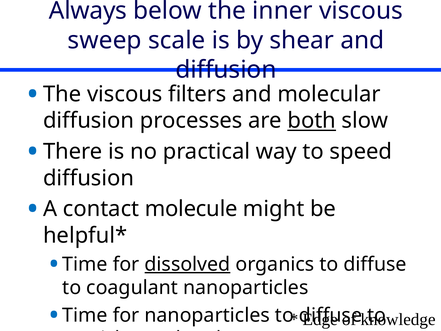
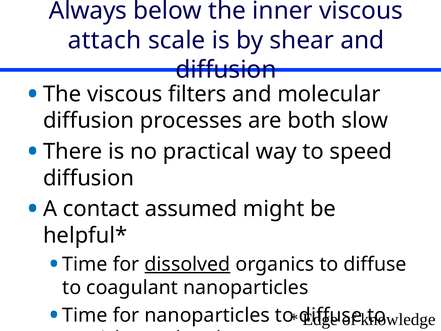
sweep: sweep -> attach (105, 40)
both underline: present -> none (312, 121)
molecule: molecule -> assumed (191, 209)
